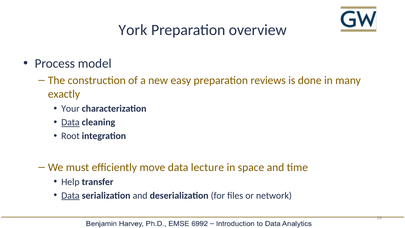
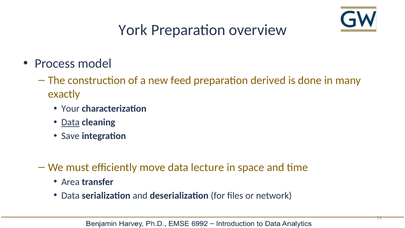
easy: easy -> feed (181, 80)
reviews: reviews -> derived (268, 80)
Root: Root -> Save (70, 136)
Help: Help -> Area (70, 182)
Data underline: present -> none (70, 195)
